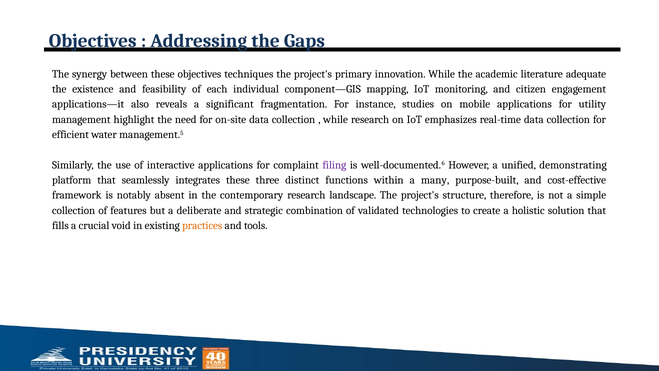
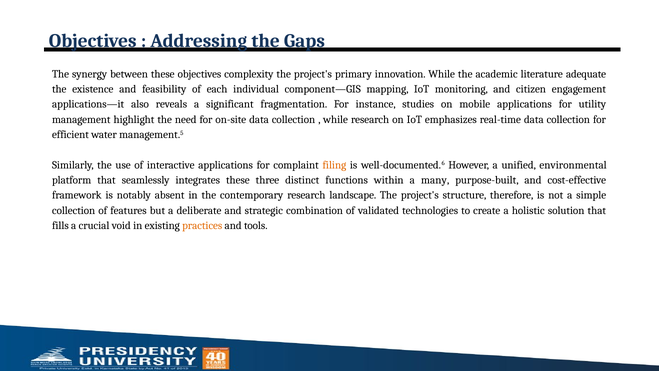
techniques: techniques -> complexity (249, 74)
filing colour: purple -> orange (334, 165)
demonstrating: demonstrating -> environmental (573, 165)
